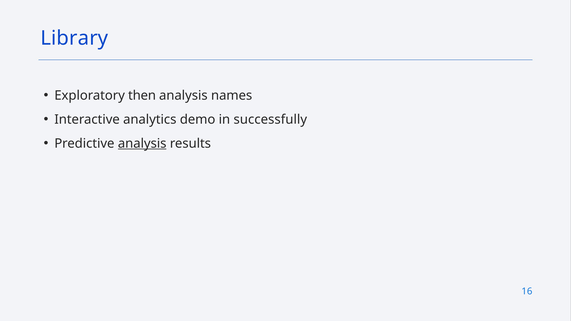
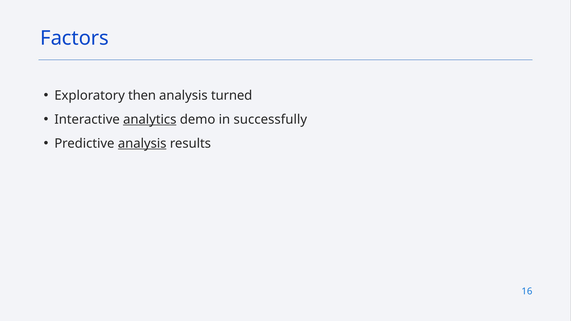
Library: Library -> Factors (75, 38)
names: names -> turned (232, 96)
analytics underline: none -> present (150, 120)
